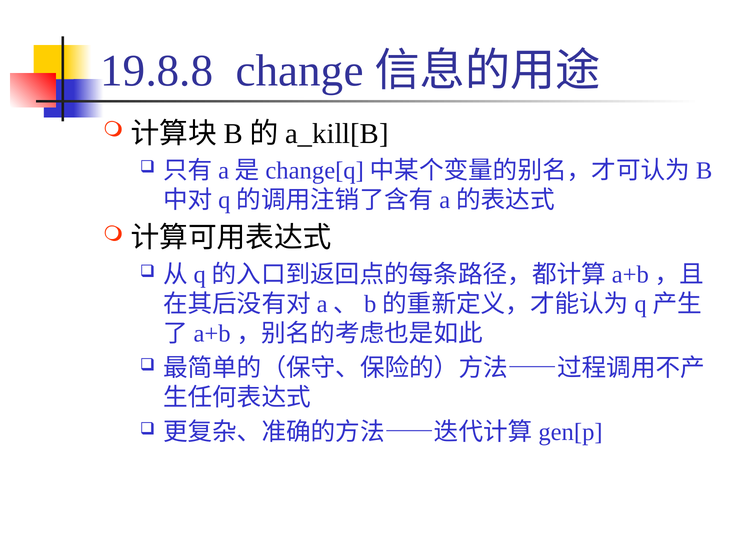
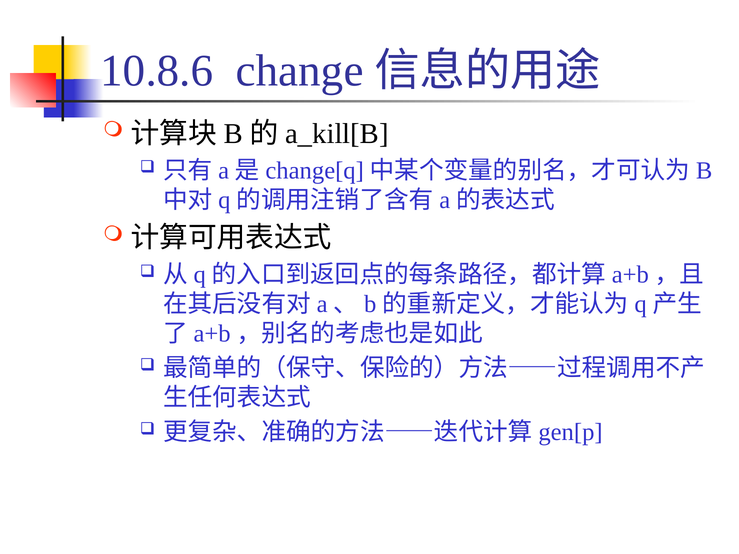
19.8.8: 19.8.8 -> 10.8.6 (157, 71)
